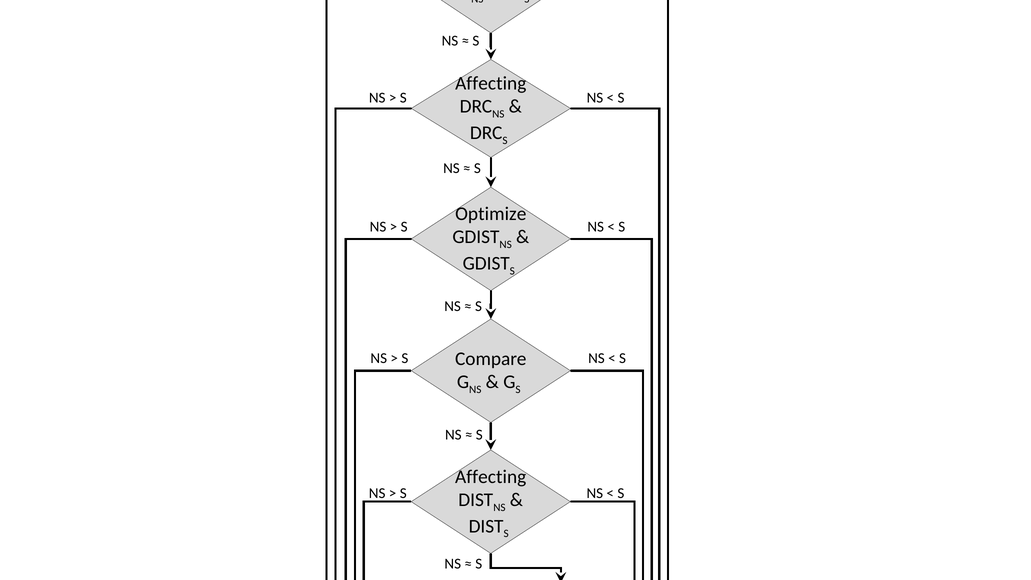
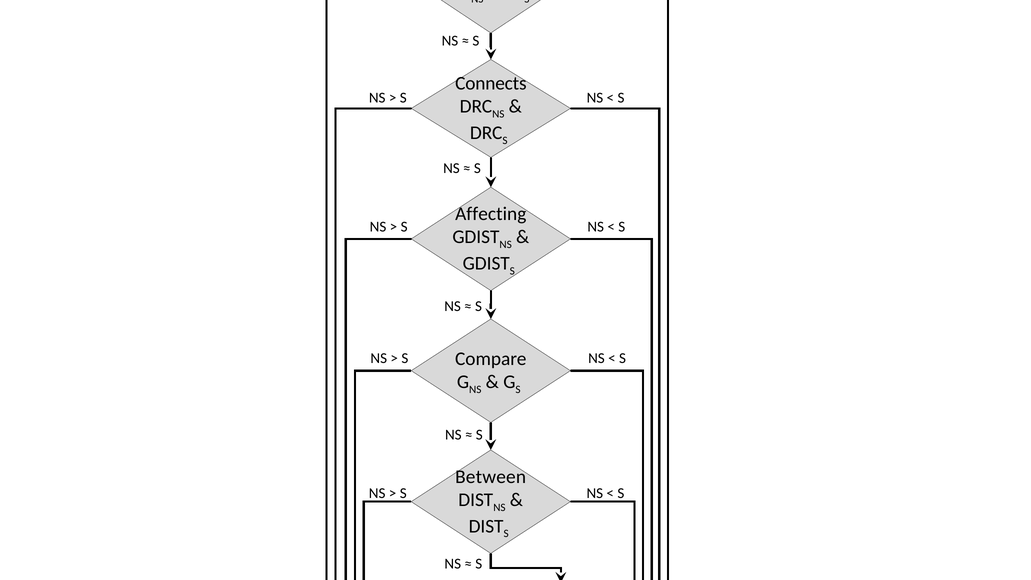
Affecting: Affecting -> Connects (491, 83)
Optimize: Optimize -> Affecting (491, 214)
Affecting: Affecting -> Between (491, 477)
